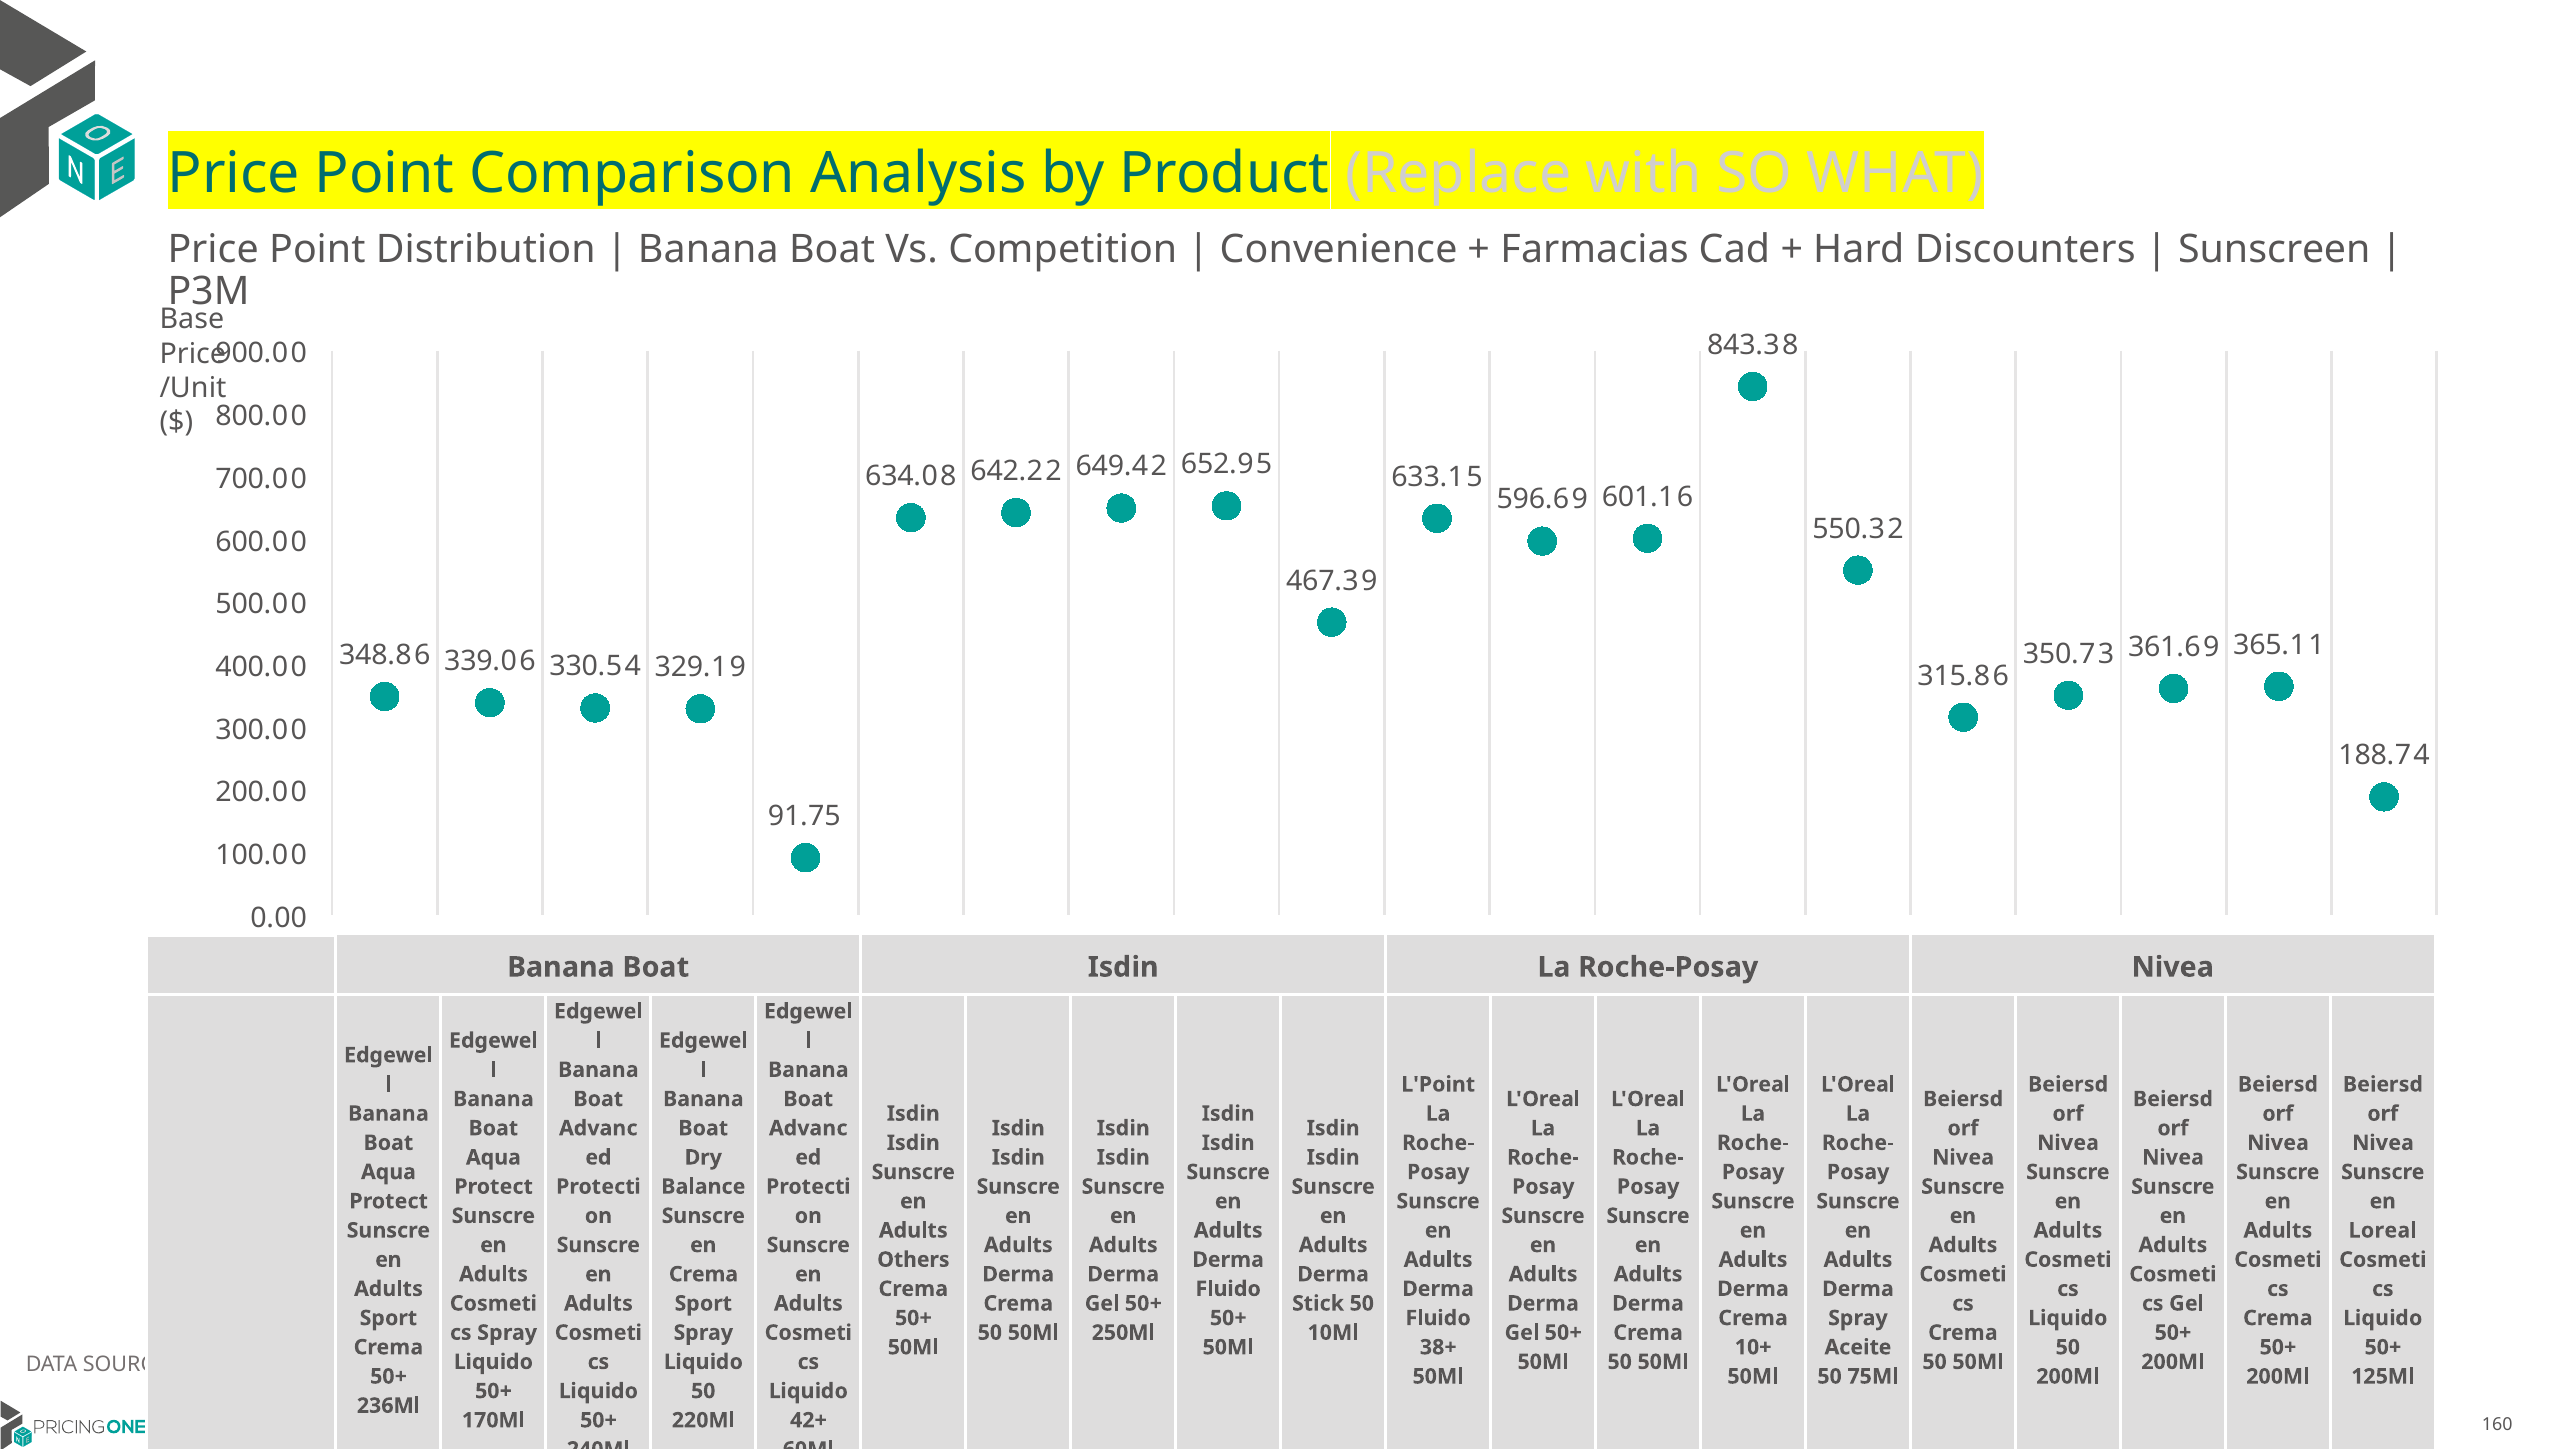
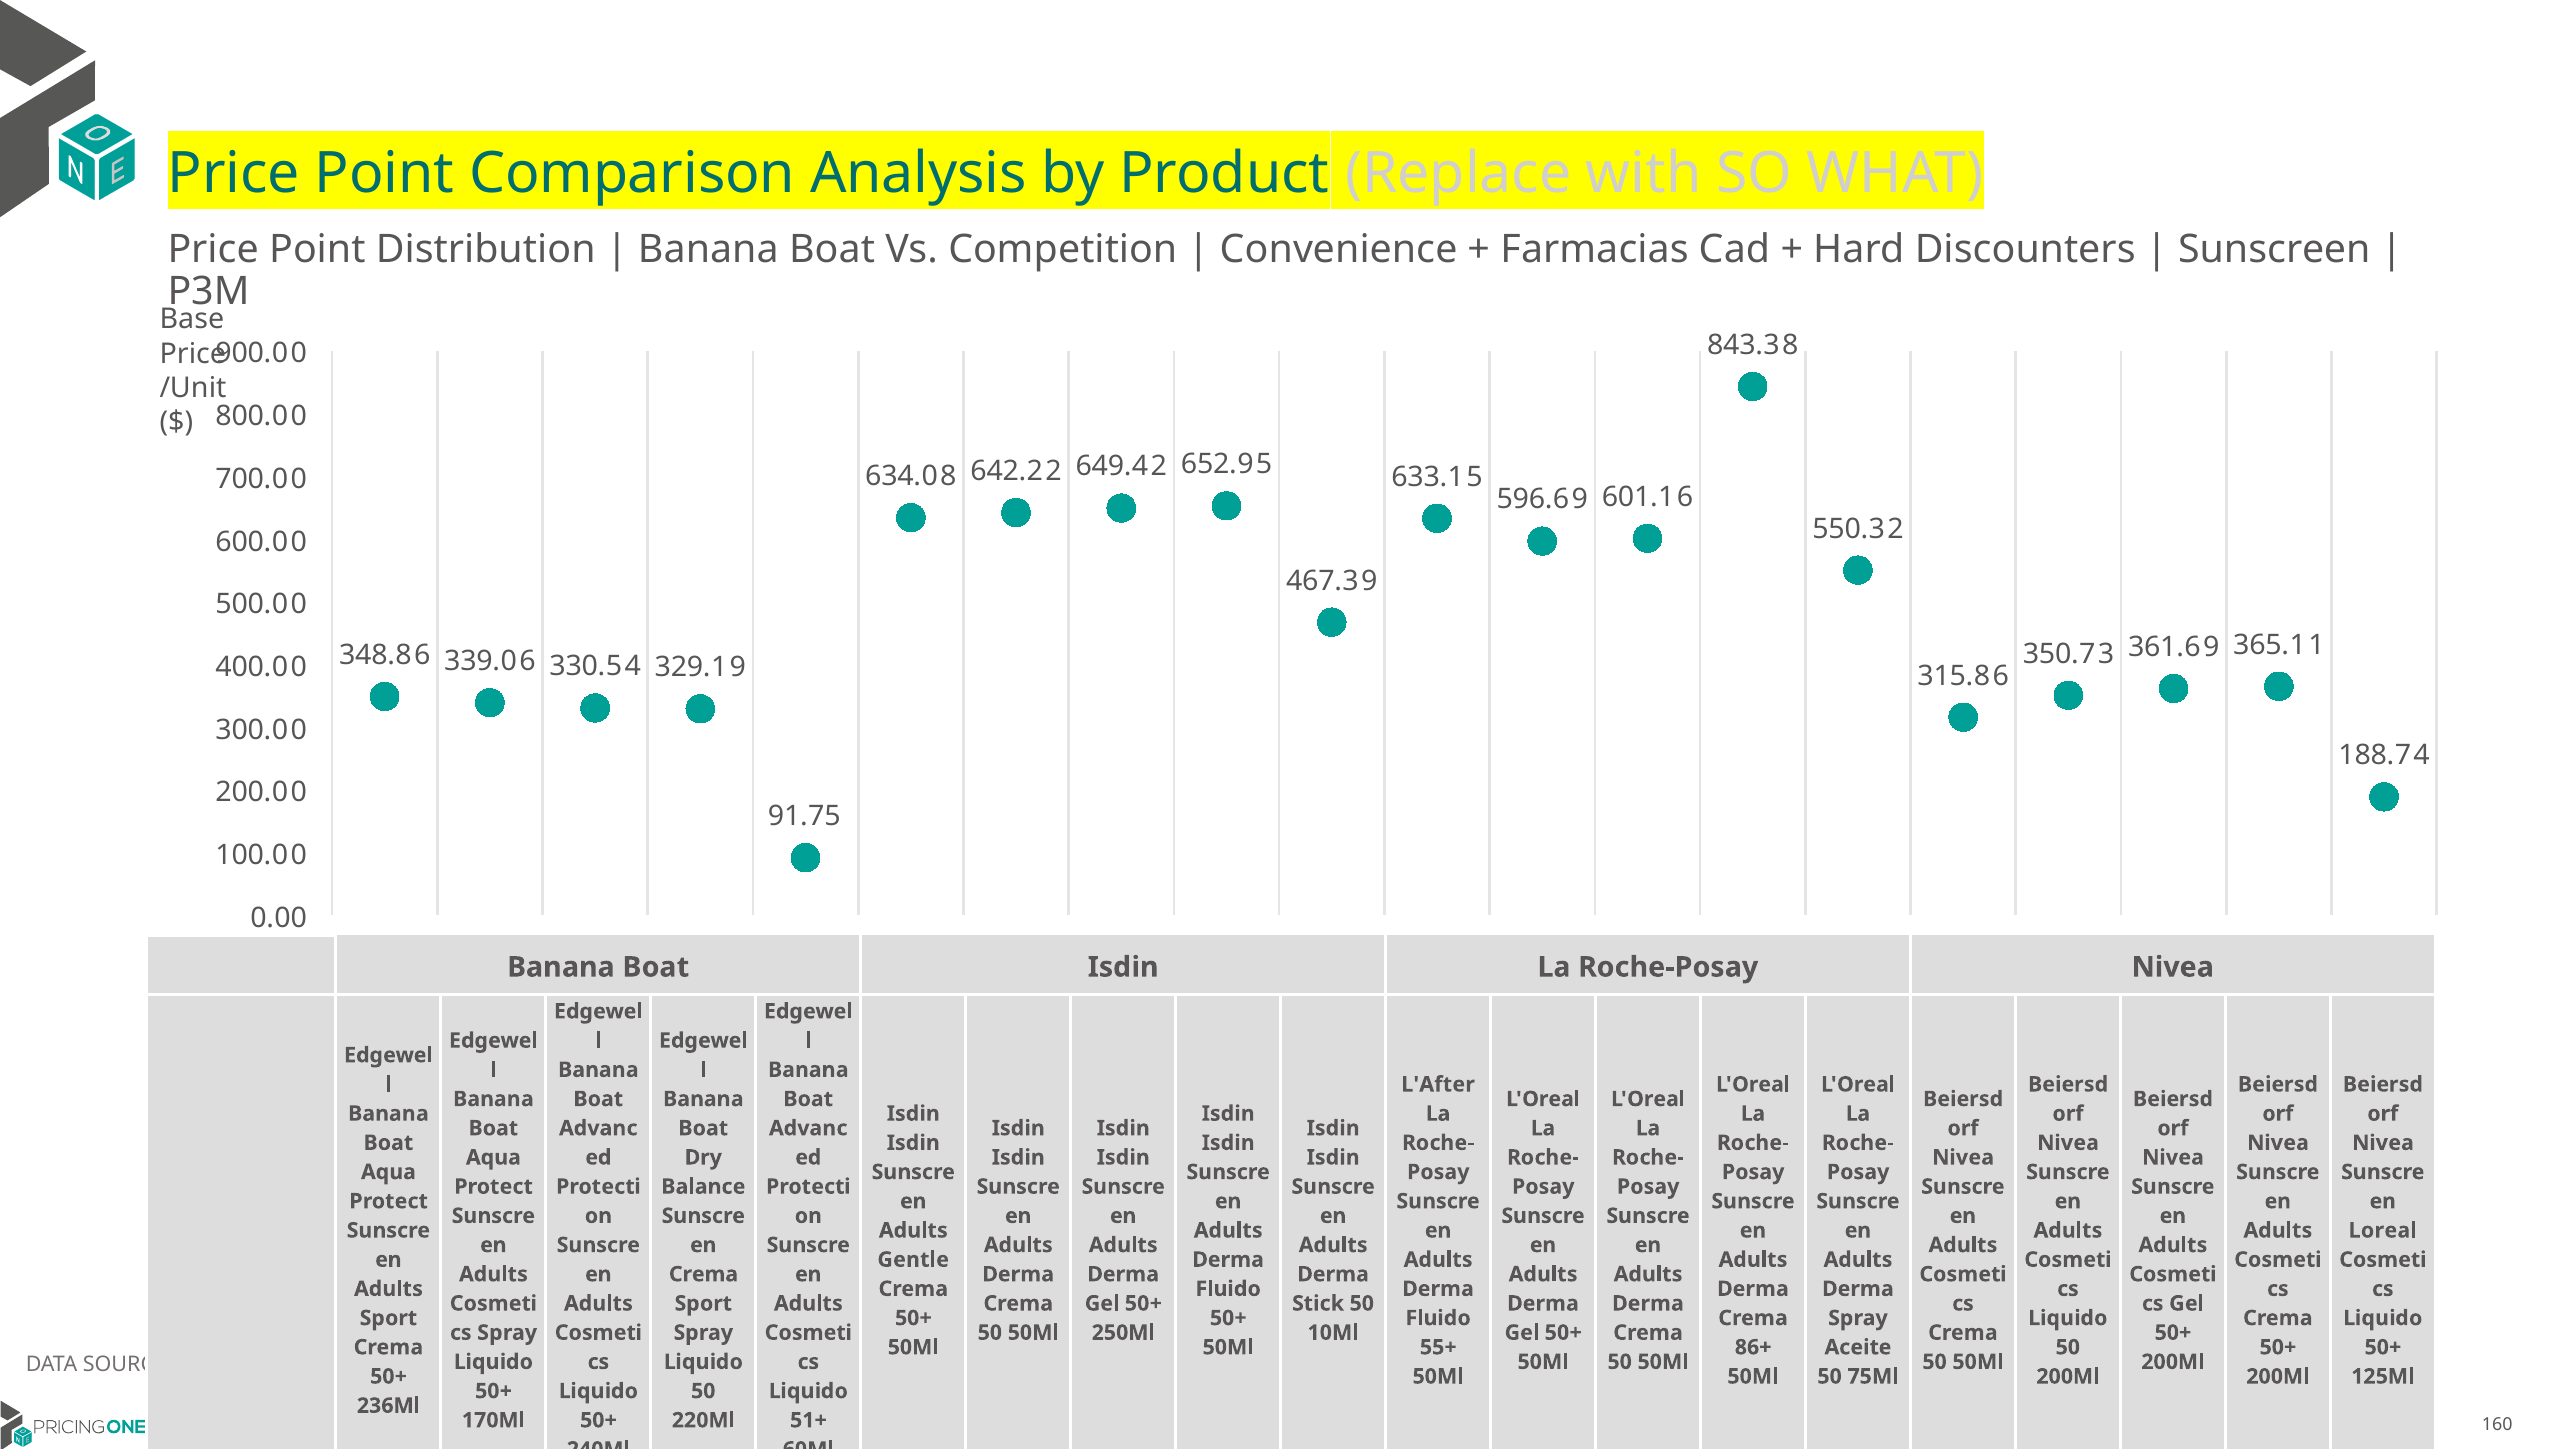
L'Point: L'Point -> L'After (1438, 1084)
Others: Others -> Gentle (913, 1260)
38+: 38+ -> 55+ (1438, 1347)
10+: 10+ -> 86+ (1753, 1347)
42+: 42+ -> 51+ (808, 1420)
